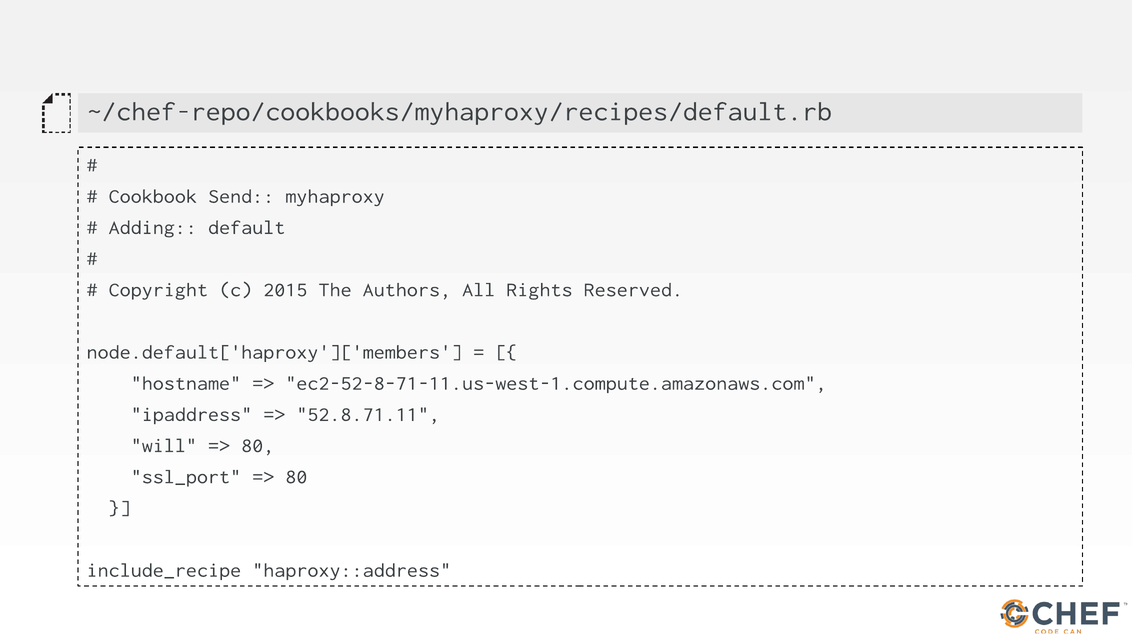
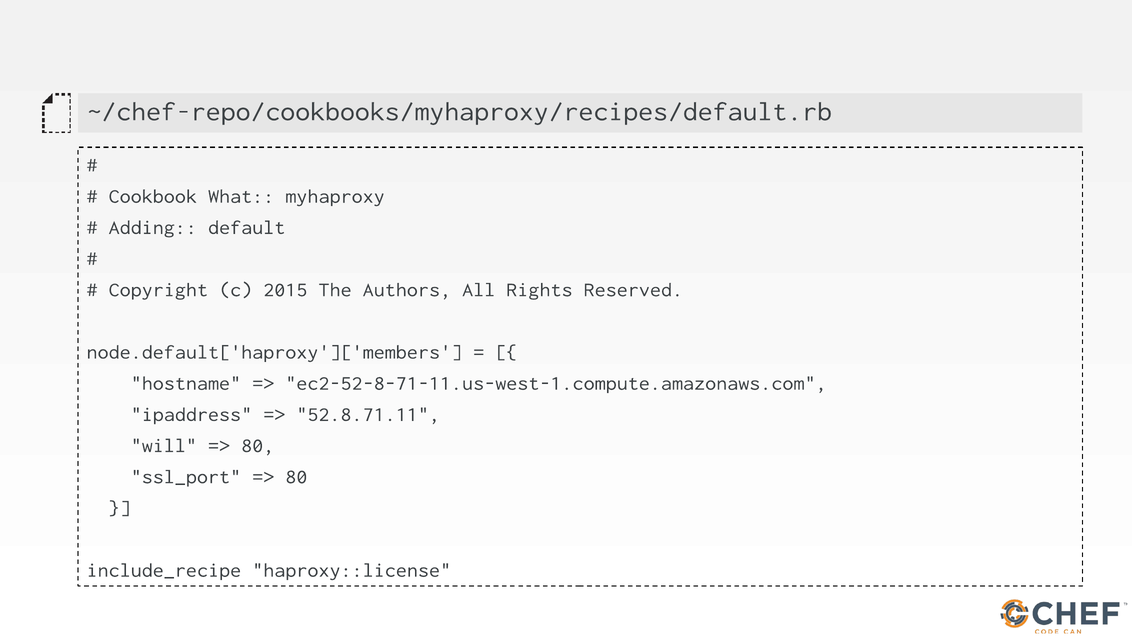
Send: Send -> What (241, 196)
haproxy::address: haproxy::address -> haproxy::license (352, 570)
